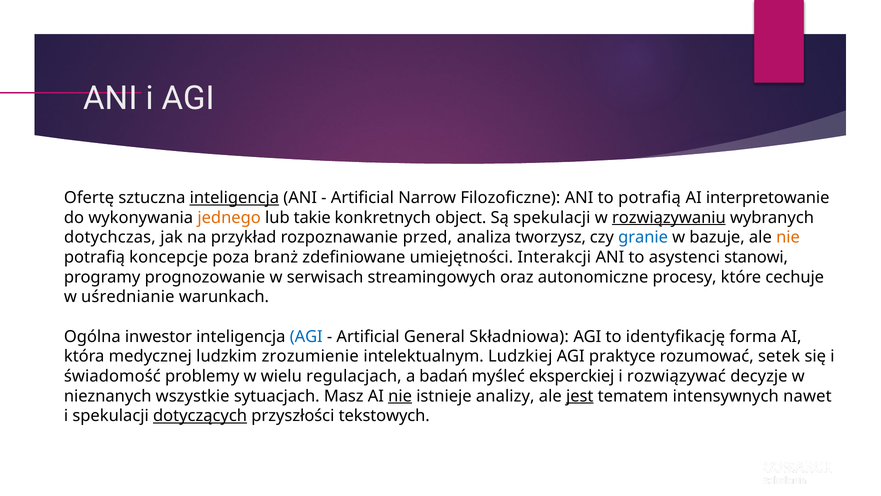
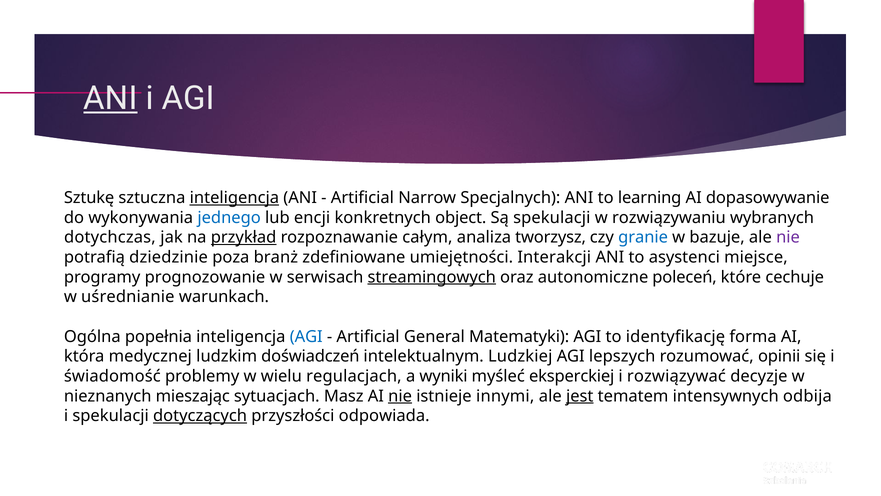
ANI underline: none -> present (110, 98)
Ofertę: Ofertę -> Sztukę (89, 198)
Filozoficzne: Filozoficzne -> Specjalnych (510, 198)
to potrafią: potrafią -> learning (650, 198)
interpretowanie: interpretowanie -> dopasowywanie (768, 198)
jednego colour: orange -> blue (229, 217)
takie: takie -> encji (312, 217)
rozwiązywaniu underline: present -> none (669, 217)
przykład underline: none -> present (244, 237)
przed: przed -> całym (427, 237)
nie colour: orange -> purple (788, 237)
koncepcje: koncepcje -> dziedzinie (169, 257)
stanowi: stanowi -> miejsce (756, 257)
streamingowych underline: none -> present (432, 277)
procesy: procesy -> poleceń (685, 277)
inwestor: inwestor -> popełnia (158, 336)
Składniowa: Składniowa -> Matematyki (519, 336)
zrozumienie: zrozumienie -> doświadczeń (310, 356)
praktyce: praktyce -> lepszych (622, 356)
setek: setek -> opinii (779, 356)
badań: badań -> wyniki (444, 376)
wszystkie: wszystkie -> mieszając (193, 396)
analizy: analizy -> innymi (505, 396)
nawet: nawet -> odbija (807, 396)
tekstowych: tekstowych -> odpowiada (384, 416)
